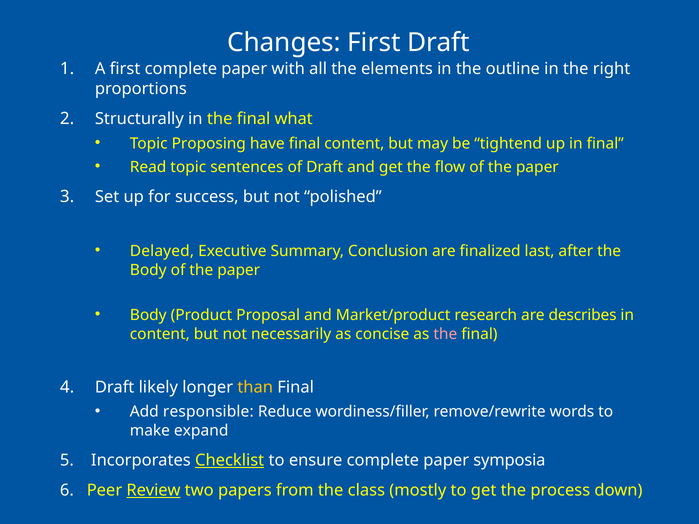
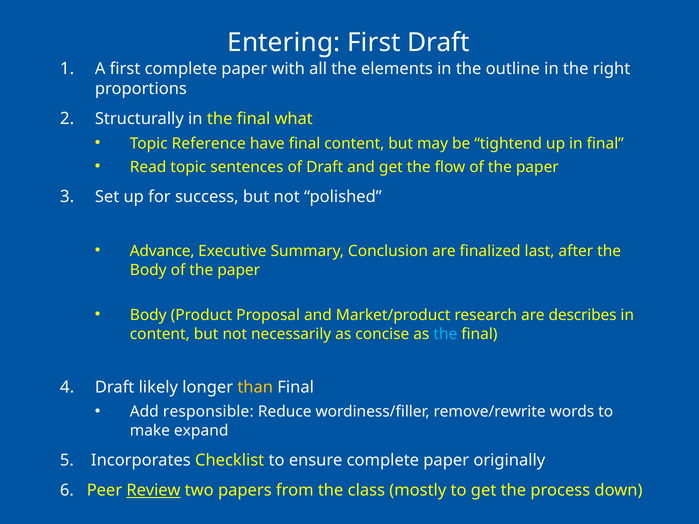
Changes: Changes -> Entering (284, 43)
Proposing: Proposing -> Reference (209, 144)
Delayed: Delayed -> Advance (162, 251)
the colour: pink -> light blue (445, 334)
Checklist underline: present -> none (230, 460)
symposia: symposia -> originally (509, 460)
